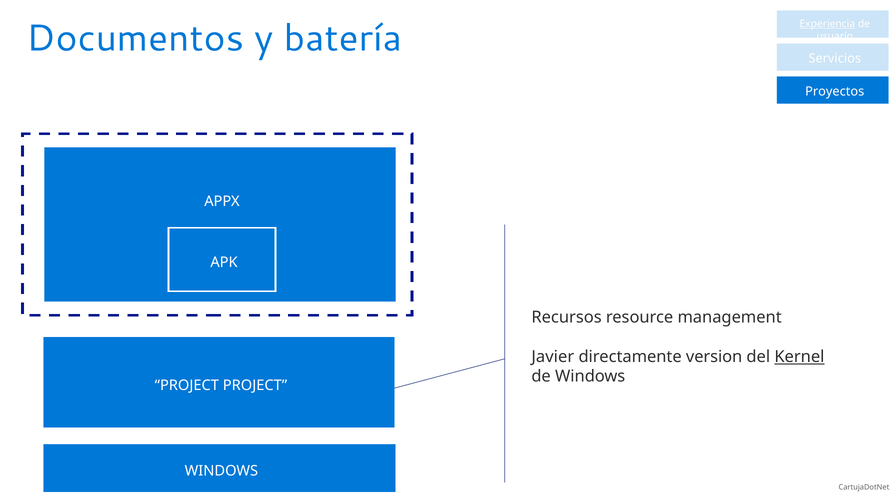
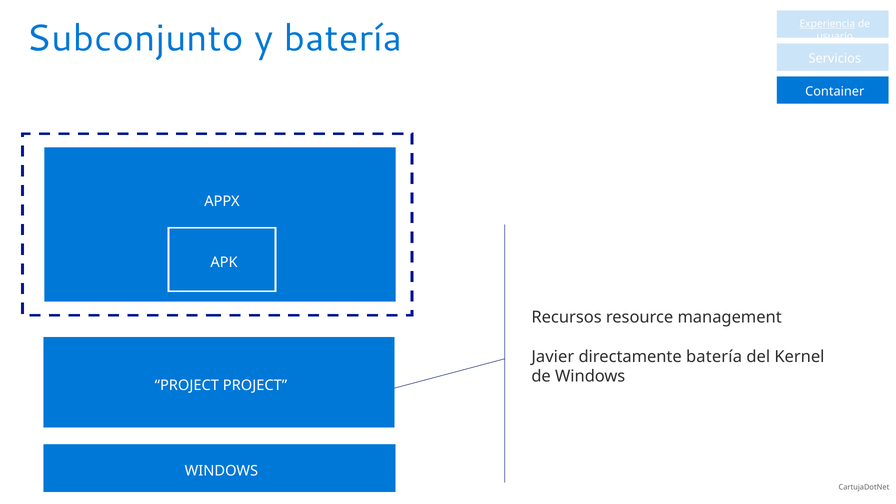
Documentos: Documentos -> Subconjunto (135, 38)
Proyectos: Proyectos -> Container (835, 92)
directamente version: version -> batería (714, 357)
Kernel underline: present -> none (799, 357)
